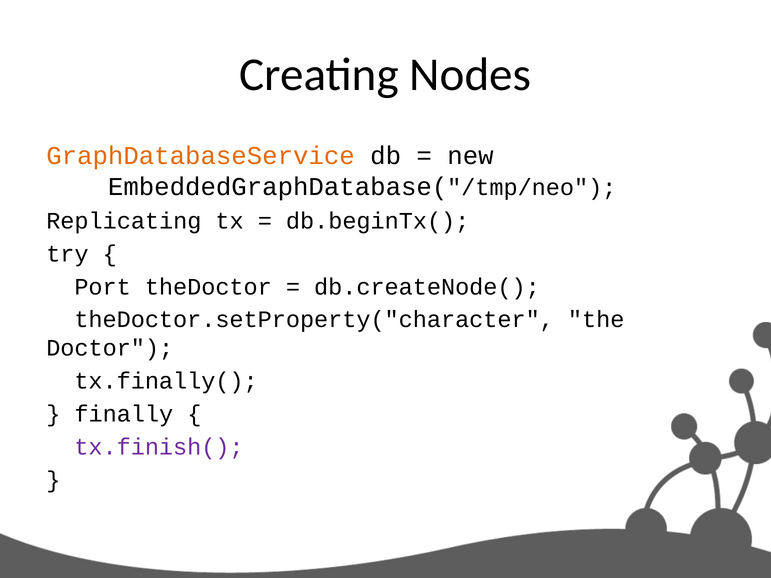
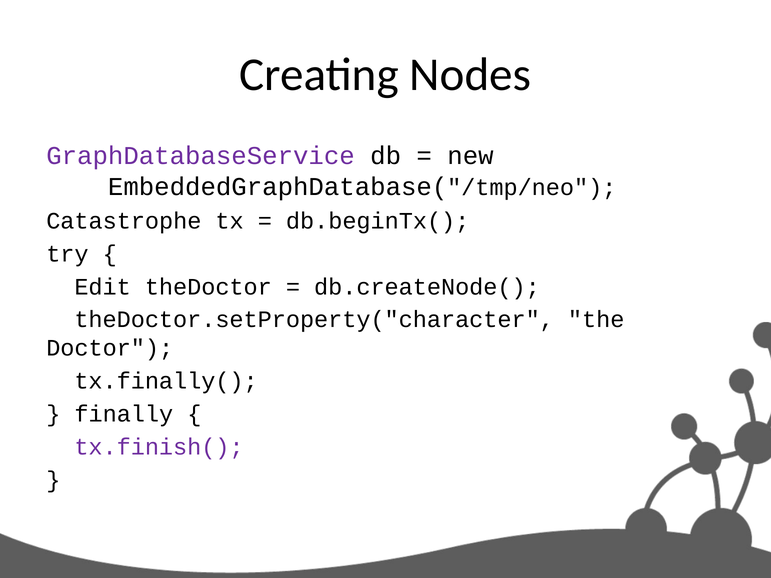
GraphDatabaseService colour: orange -> purple (201, 156)
Replicating: Replicating -> Catastrophe (124, 221)
Port: Port -> Edit (103, 287)
